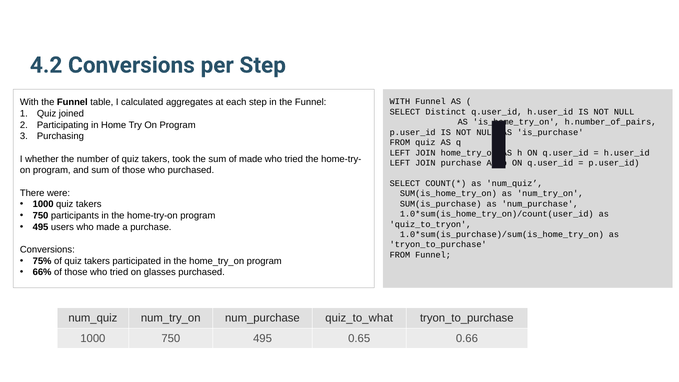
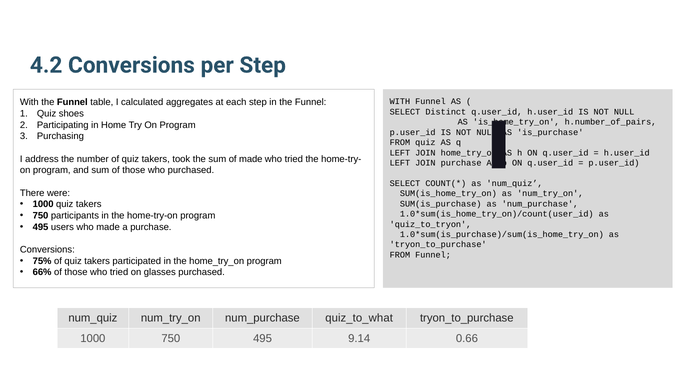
joined: joined -> shoes (71, 114)
whether: whether -> address (42, 159)
0.65: 0.65 -> 9.14 (359, 338)
